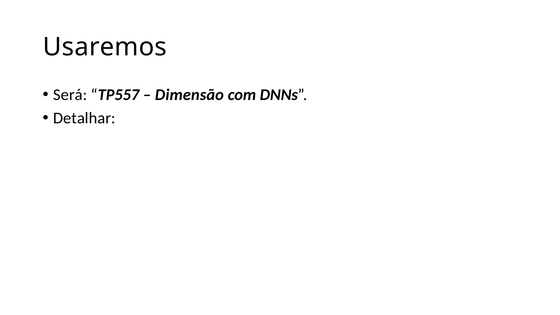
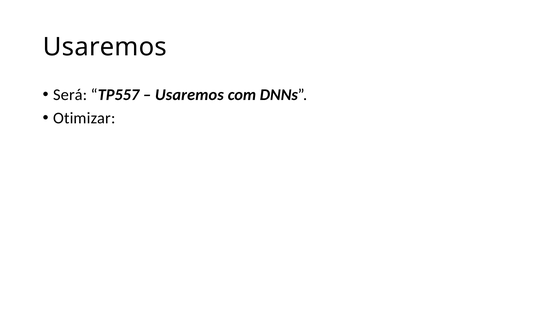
Dimensão: Dimensão -> Usaremos (189, 95)
Detalhar: Detalhar -> Otimizar (84, 118)
